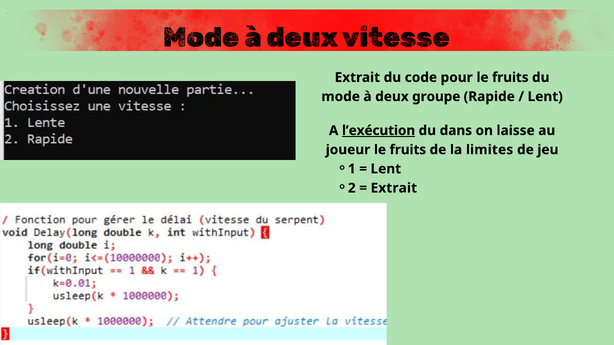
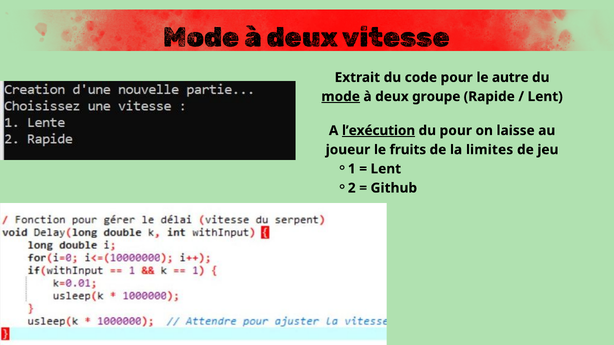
pour le fruits: fruits -> autre (510, 78)
mode underline: none -> present (341, 97)
du dans: dans -> pour (456, 131)
Extrait: Extrait -> Github (394, 188)
